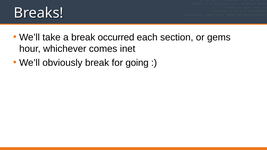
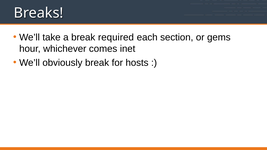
occurred: occurred -> required (116, 37)
going: going -> hosts (137, 63)
